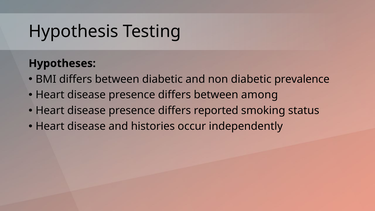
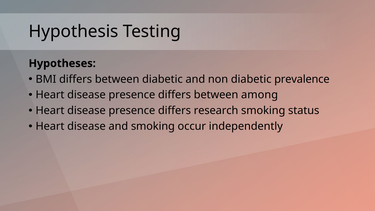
reported: reported -> research (216, 111)
and histories: histories -> smoking (153, 126)
